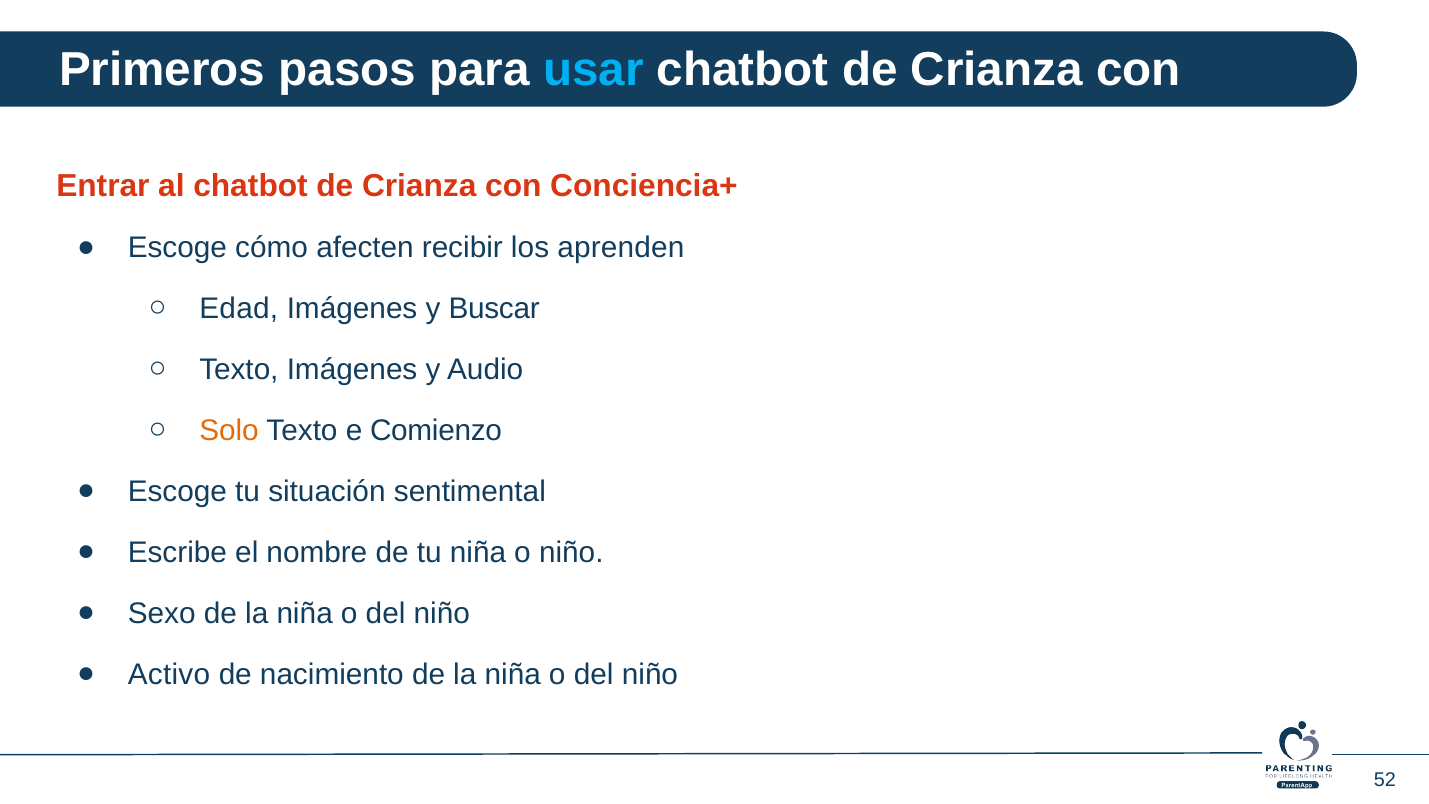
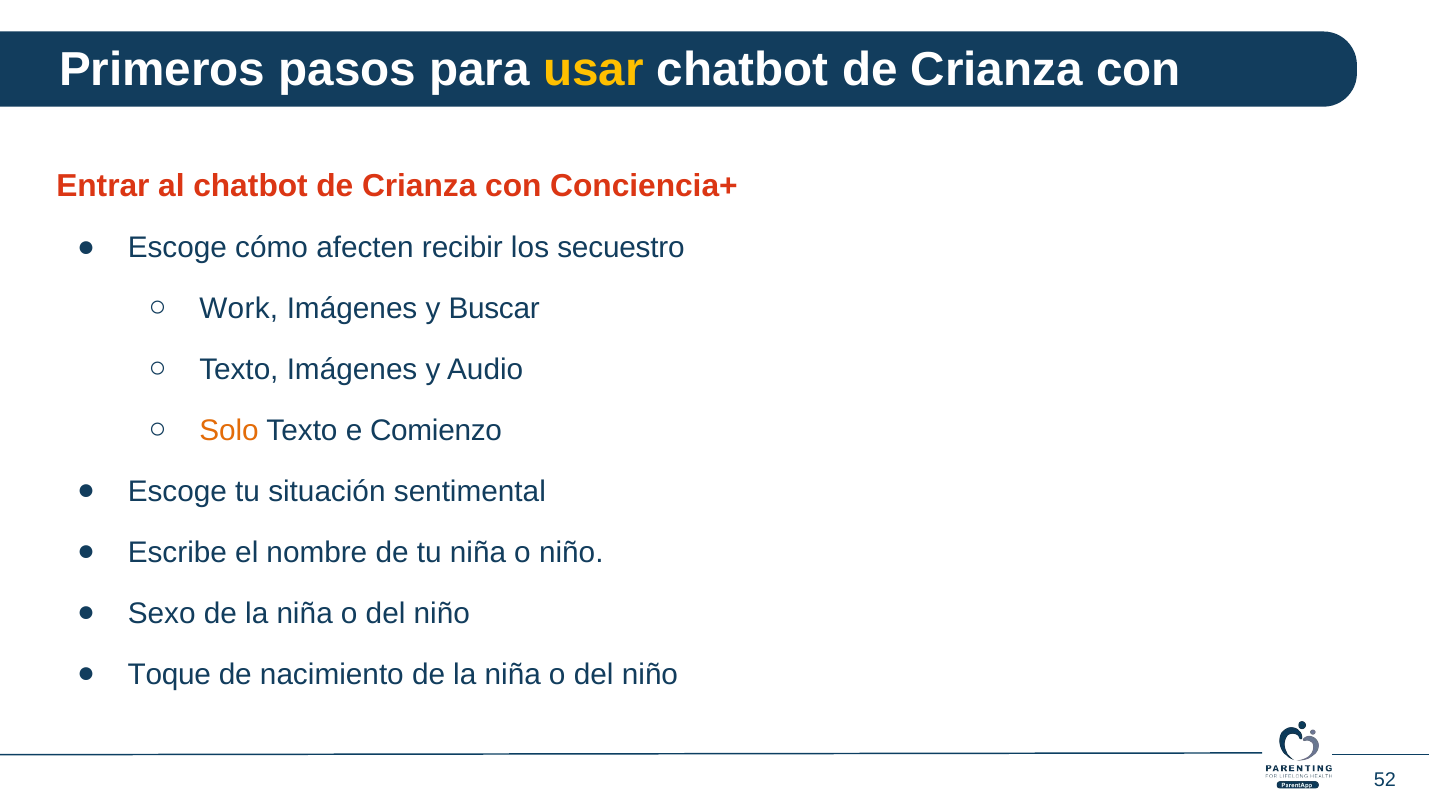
usar colour: light blue -> yellow (593, 70)
aprenden: aprenden -> secuestro (621, 248)
Edad: Edad -> Work (239, 309)
Activo: Activo -> Toque (169, 674)
